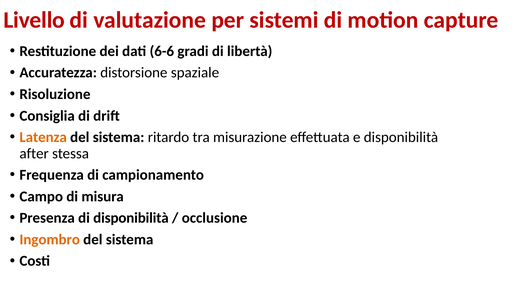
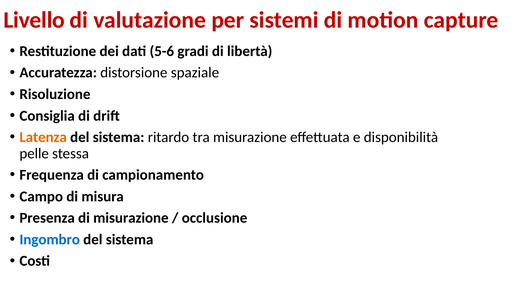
6-6: 6-6 -> 5-6 (162, 51)
after: after -> pelle (34, 153)
di disponibilità: disponibilità -> misurazione (131, 218)
Ingombro colour: orange -> blue (50, 240)
